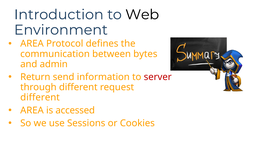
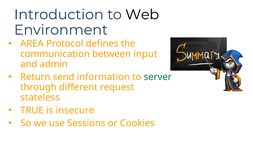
bytes: bytes -> input (145, 54)
server colour: red -> green (158, 77)
different: different -> stateless (40, 98)
AREA: AREA -> TRUE (32, 111)
accessed: accessed -> insecure (75, 111)
